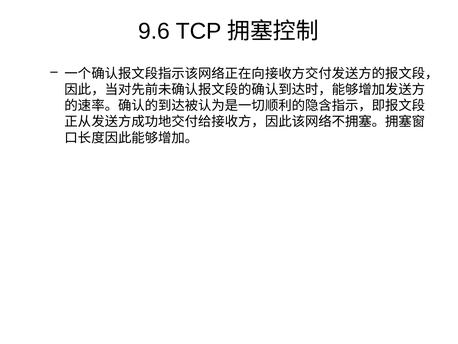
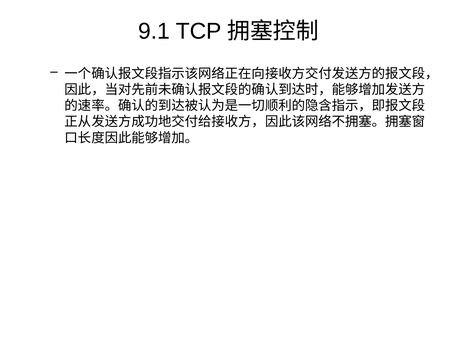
9.6: 9.6 -> 9.1 (154, 31)
